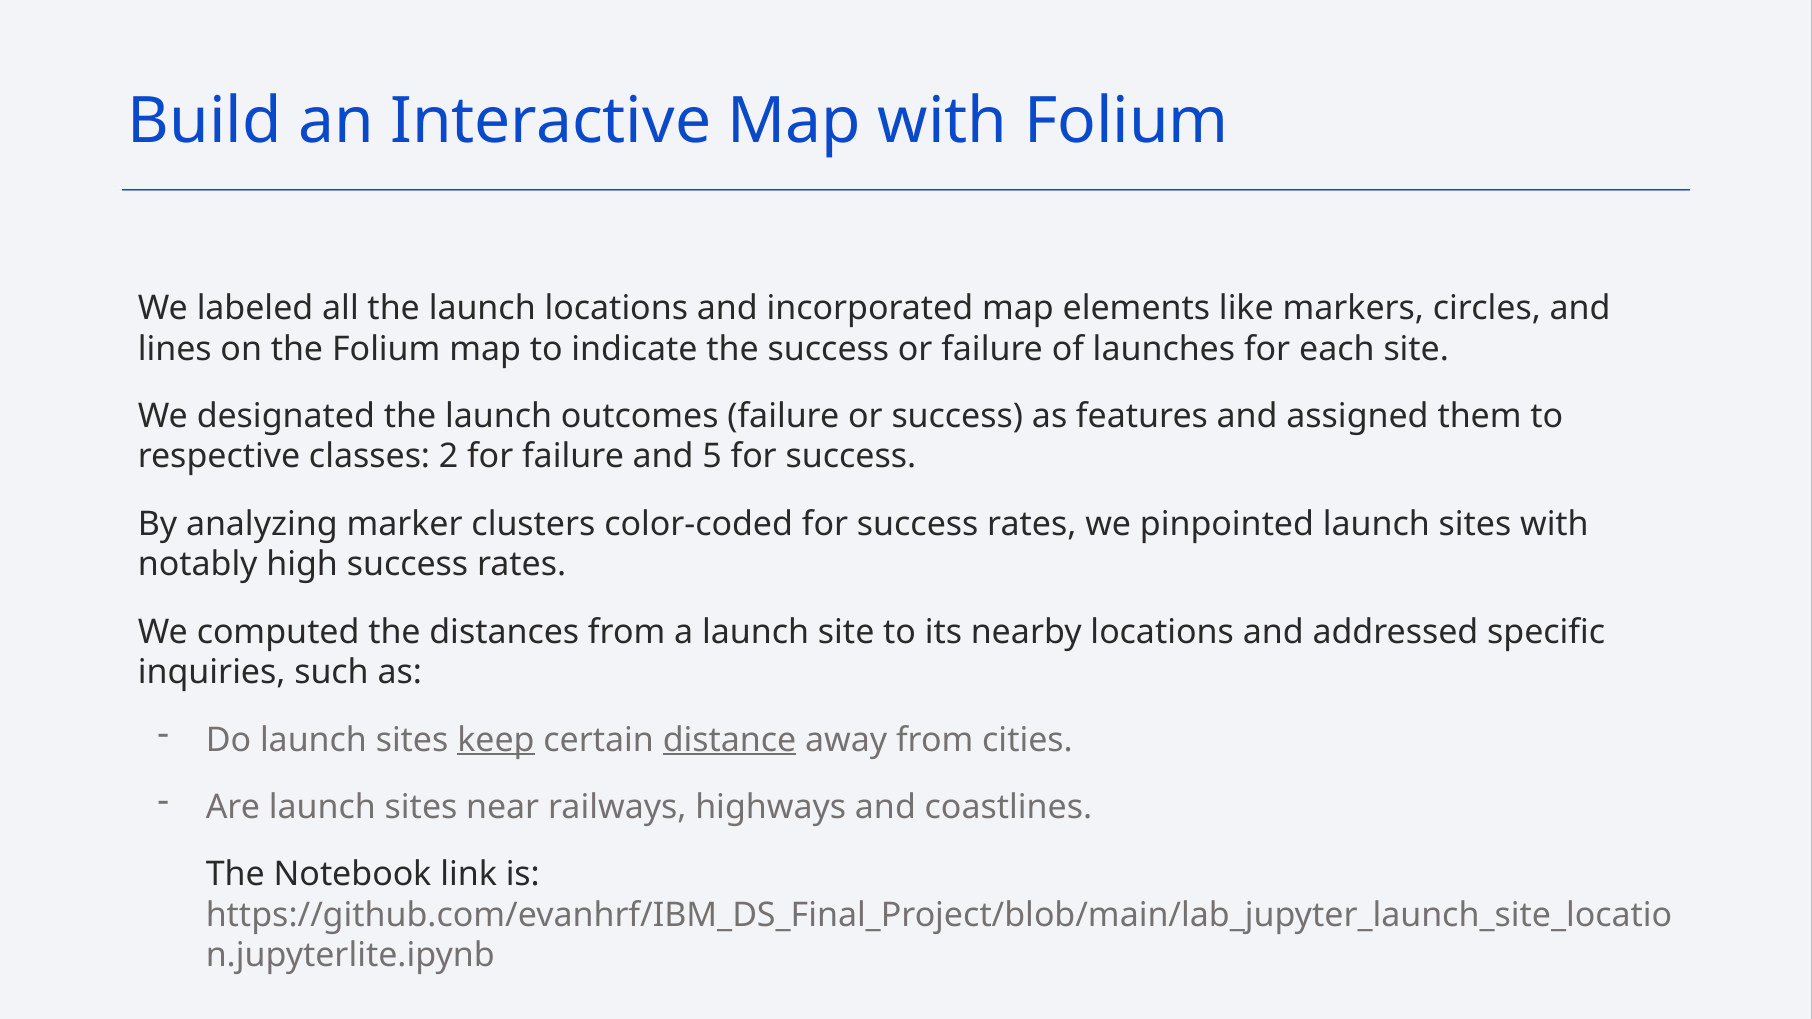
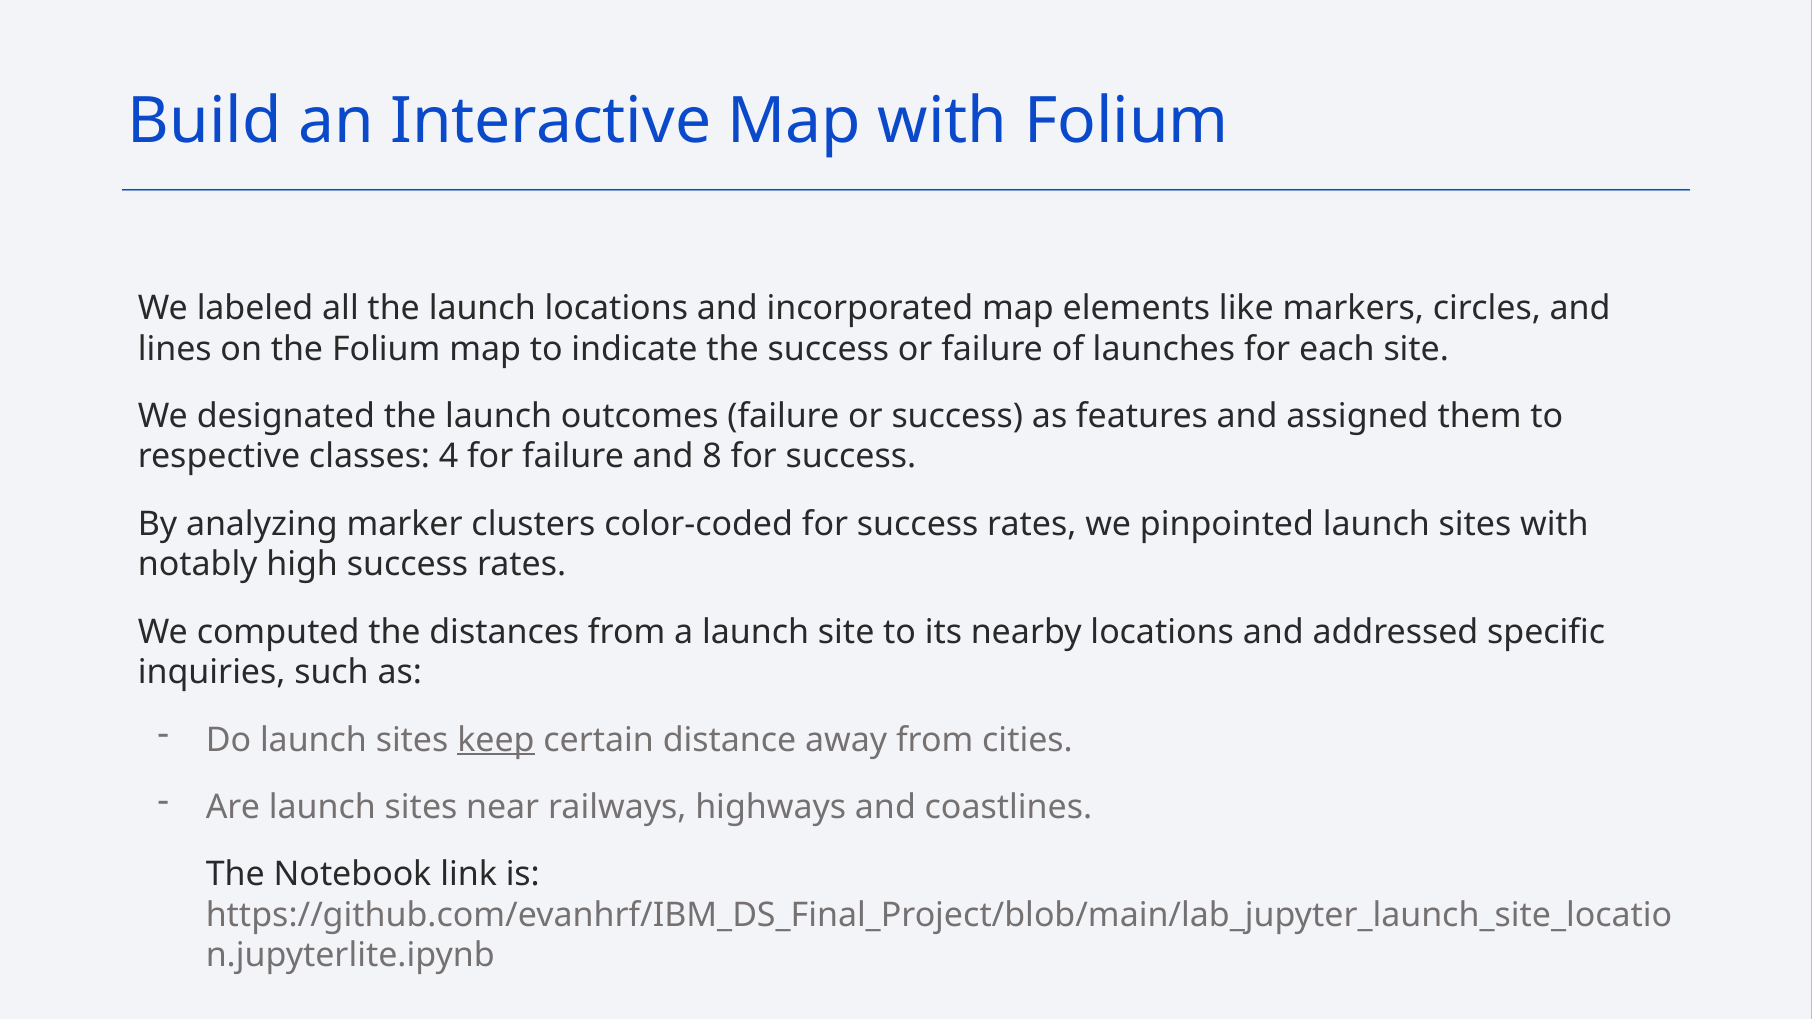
2: 2 -> 4 (449, 457)
5: 5 -> 8 (712, 457)
distance underline: present -> none (730, 740)
